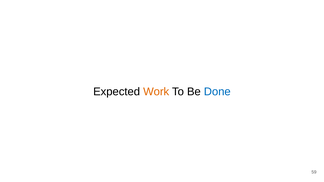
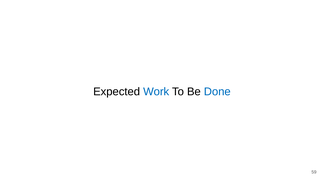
Work colour: orange -> blue (156, 92)
